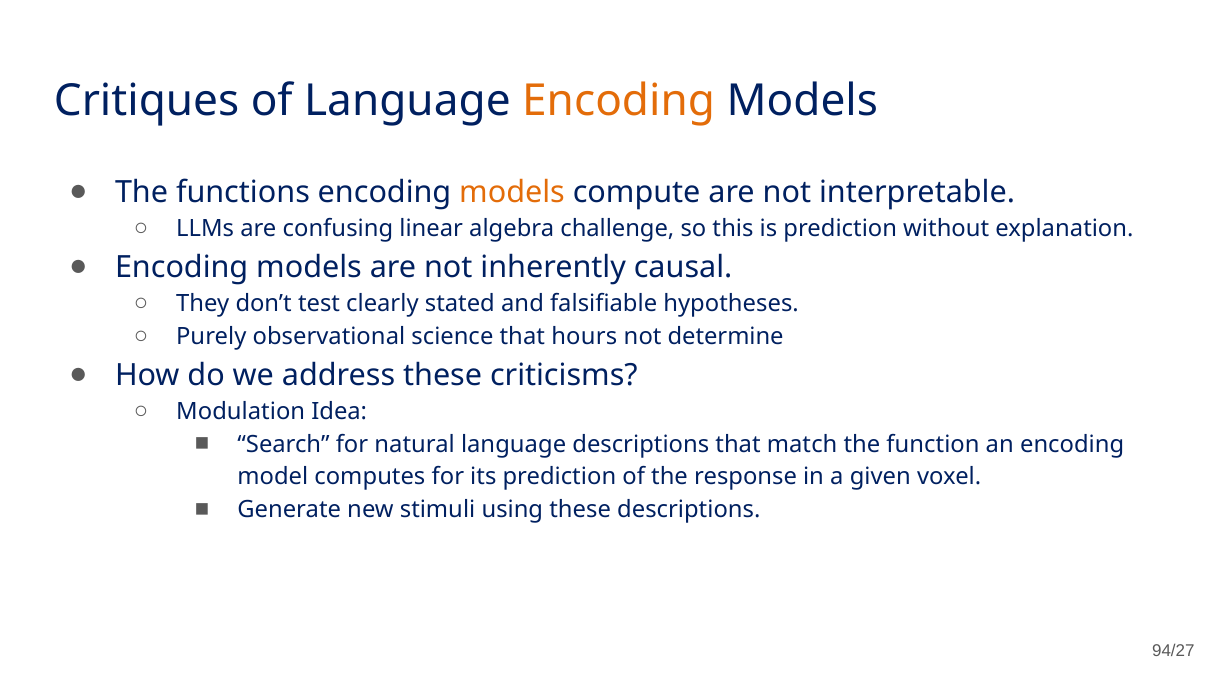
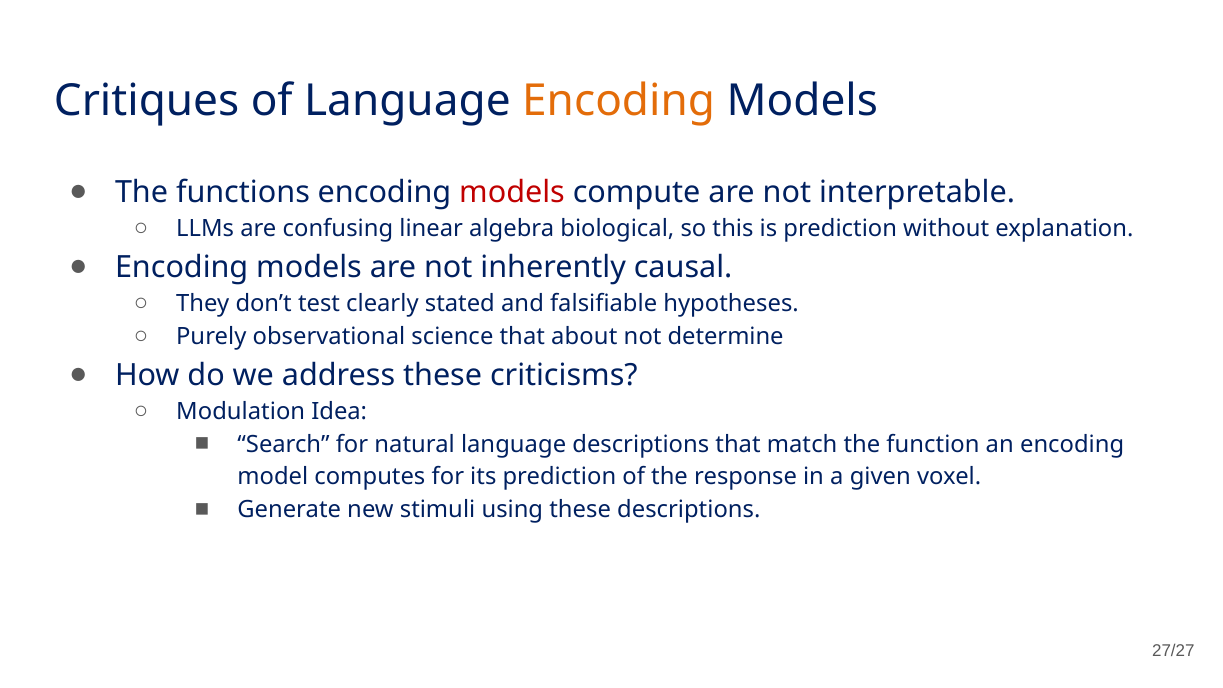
models colour: orange -> red (512, 192)
challenge: challenge -> biological (617, 229)
hours: hours -> about (584, 336)
94/27: 94/27 -> 27/27 (1173, 651)
